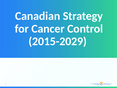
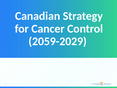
2015-2029: 2015-2029 -> 2059-2029 (58, 41)
